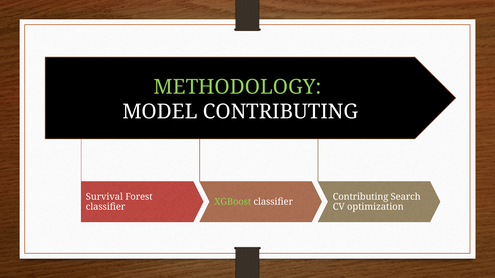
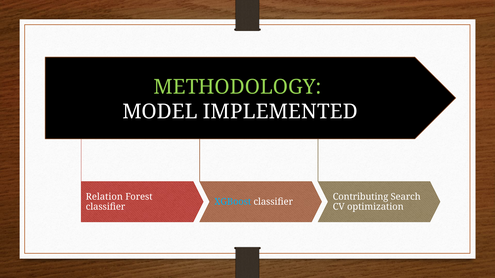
MODEL CONTRIBUTING: CONTRIBUTING -> IMPLEMENTED (280, 112)
Survival: Survival -> Relation (104, 197)
XGBoost colour: light green -> light blue (233, 202)
